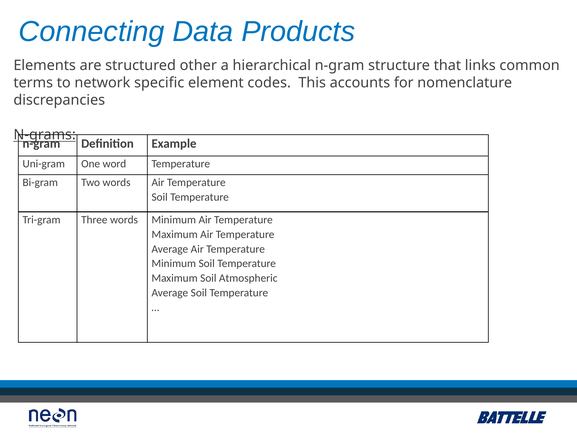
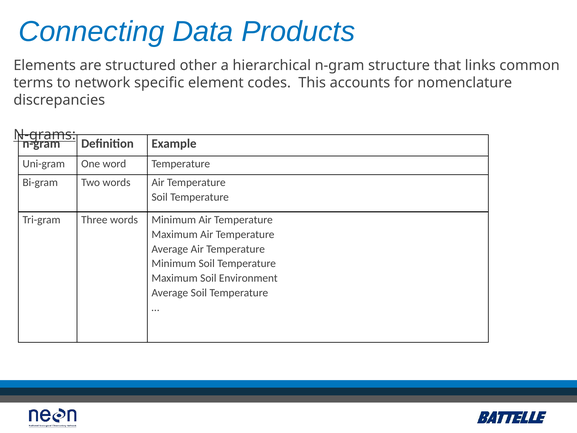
Atmospheric: Atmospheric -> Environment (248, 278)
